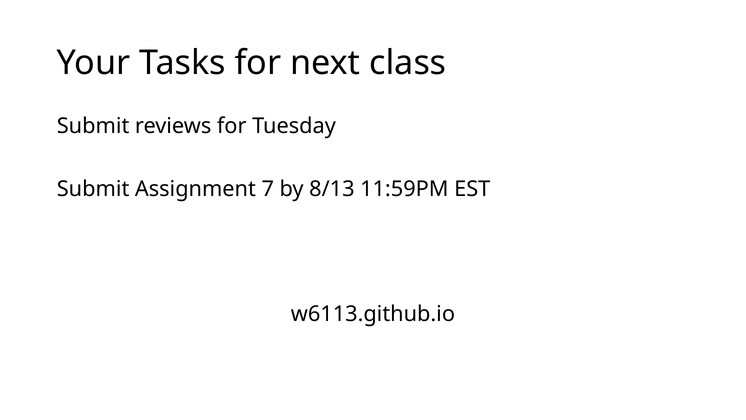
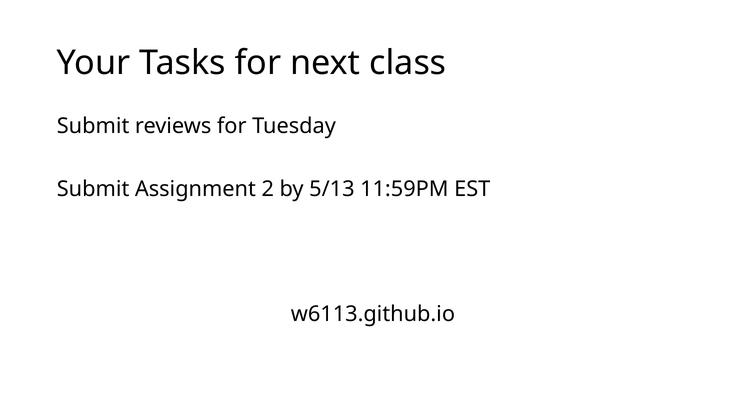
7: 7 -> 2 (268, 189)
8/13: 8/13 -> 5/13 (332, 189)
